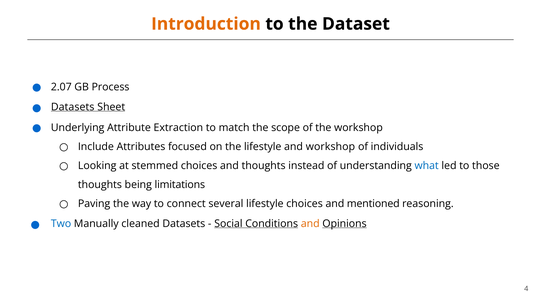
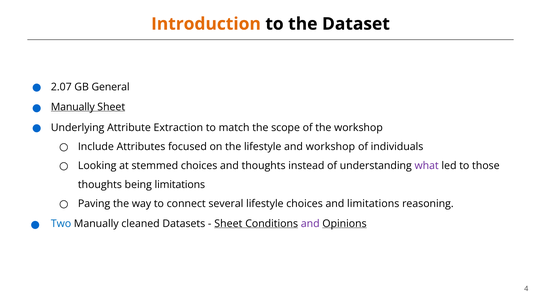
Process: Process -> General (111, 87)
Datasets: Datasets -> Manually (73, 107)
what colour: blue -> purple (427, 165)
and mentioned: mentioned -> limitations (373, 203)
Social: Social -> Sheet (228, 223)
and colour: orange -> purple (310, 223)
